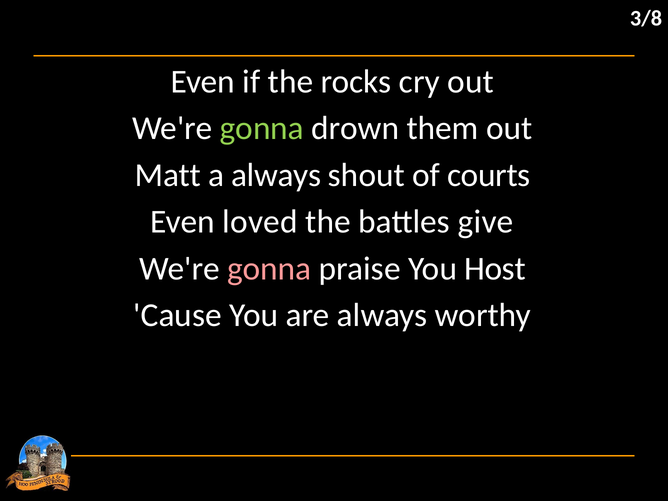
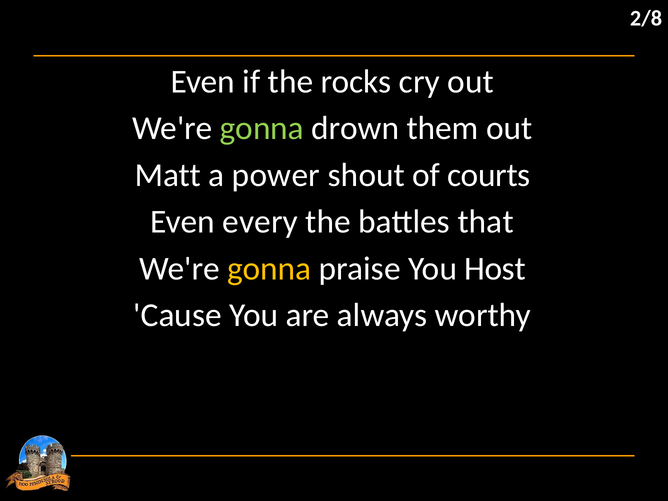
3/8: 3/8 -> 2/8 (646, 18)
a always: always -> power (276, 175)
loved: loved -> every (260, 222)
give: give -> that (486, 222)
gonna colour: pink -> yellow (269, 269)
